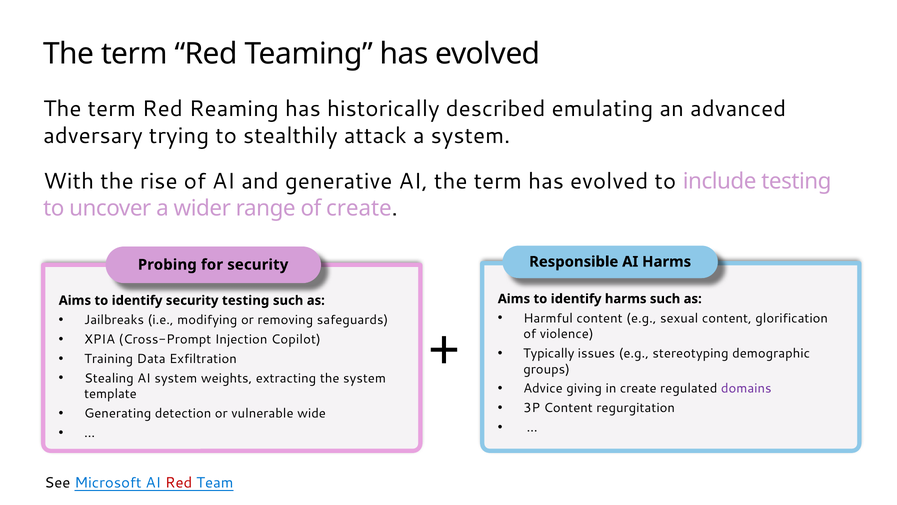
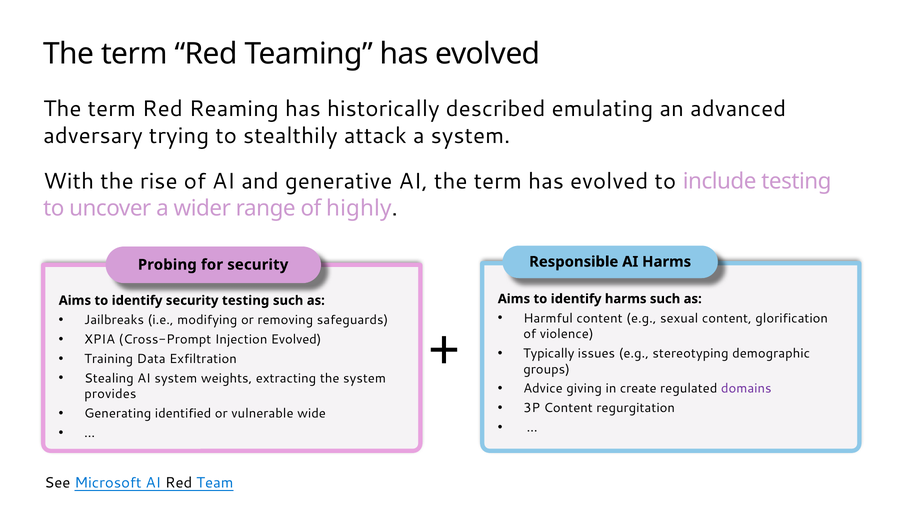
of create: create -> highly (359, 208)
Injection Copilot: Copilot -> Evolved (296, 339)
template: template -> provides (110, 394)
detection: detection -> identified (183, 413)
Red colour: red -> black (179, 483)
